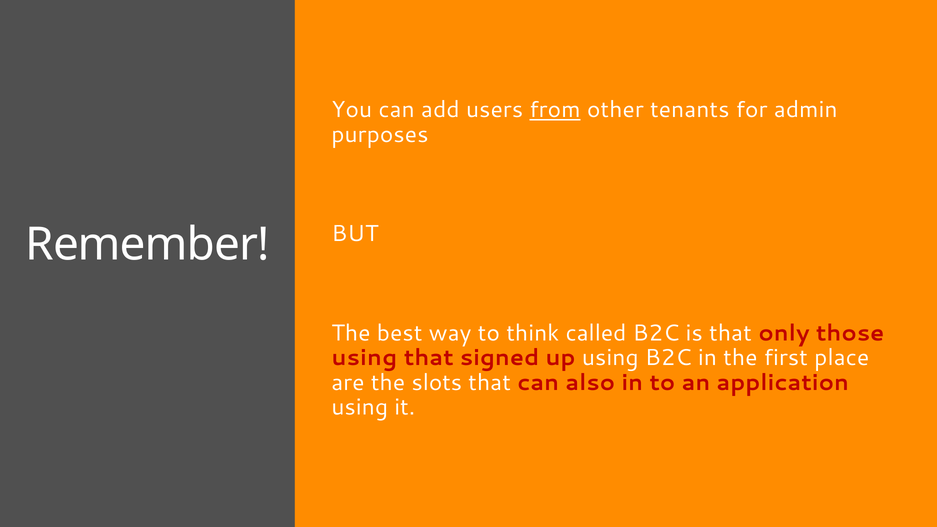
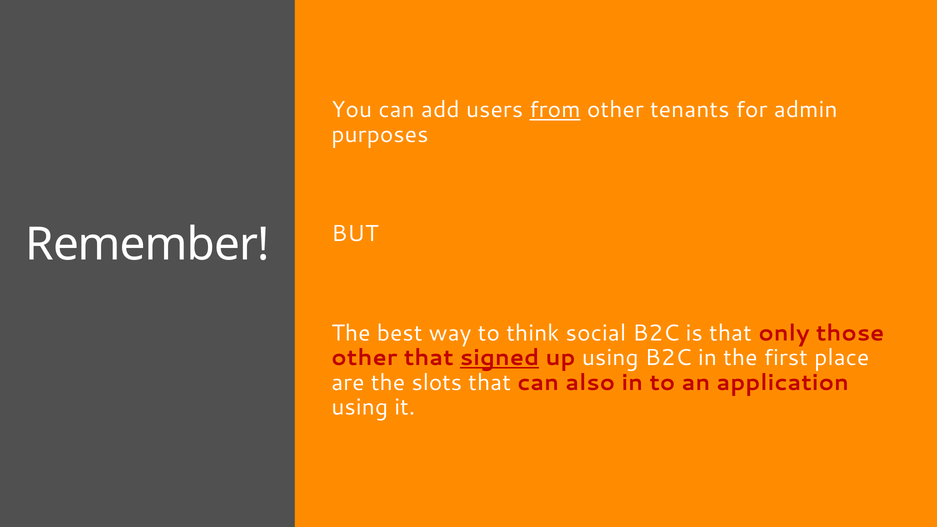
called: called -> social (596, 333)
using: using -> other (364, 358)
signed underline: none -> present (500, 358)
